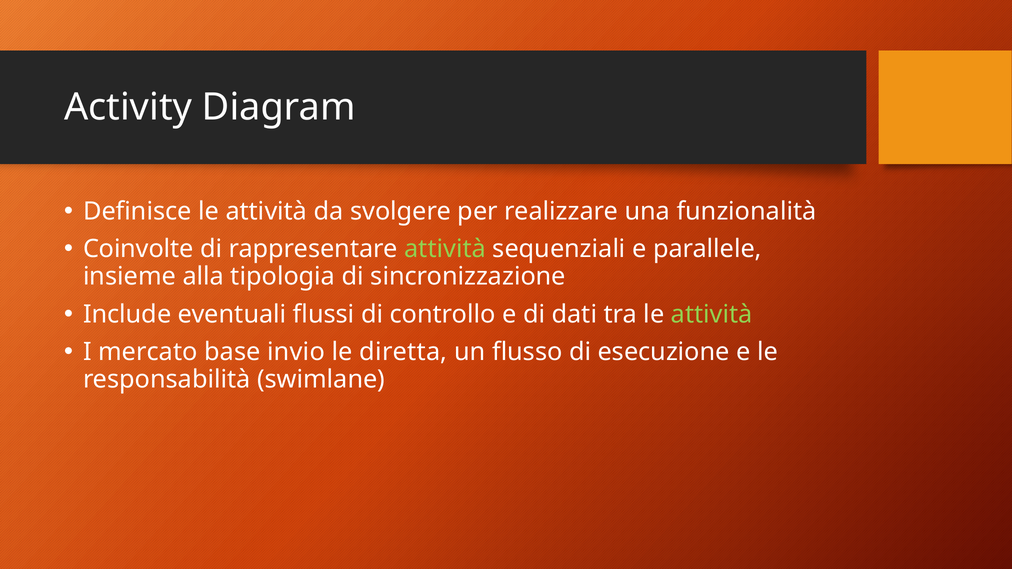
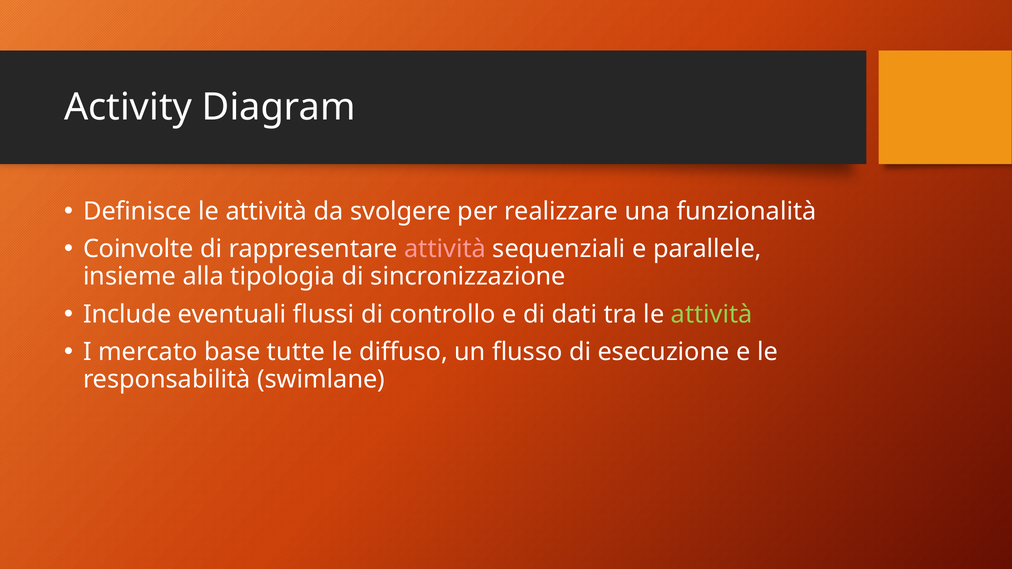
attività colour: light green -> pink (445, 249)
invio: invio -> tutte (296, 352)
diretta: diretta -> diffuso (404, 352)
